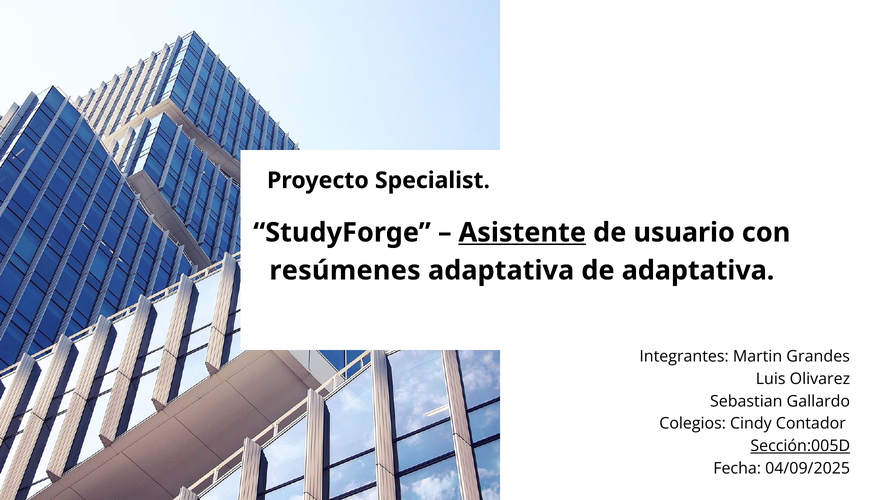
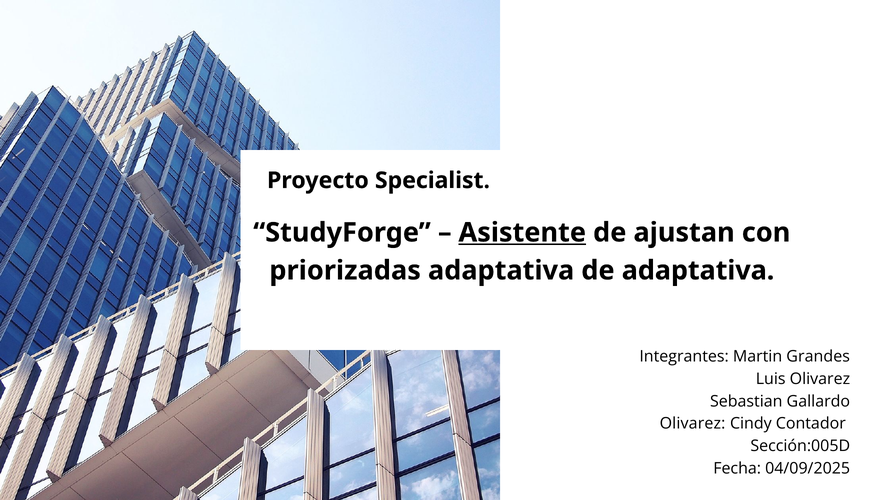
usuario: usuario -> ajustan (684, 233)
resúmenes: resúmenes -> priorizadas (345, 271)
Colegios: Colegios -> Olivarez (693, 424)
Sección:005D underline: present -> none (800, 446)
